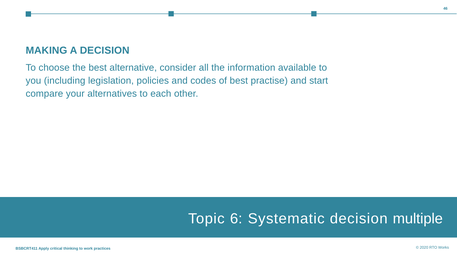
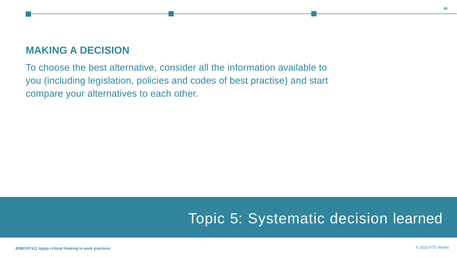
6: 6 -> 5 (236, 219)
multiple: multiple -> learned (418, 219)
